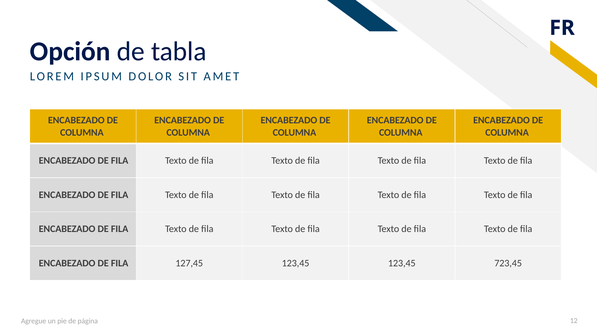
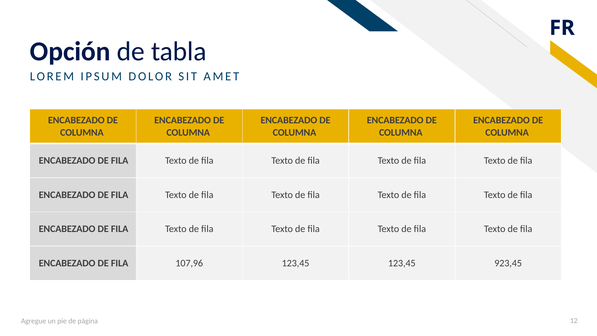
127,45: 127,45 -> 107,96 (189, 263)
723,45: 723,45 -> 923,45 (508, 263)
